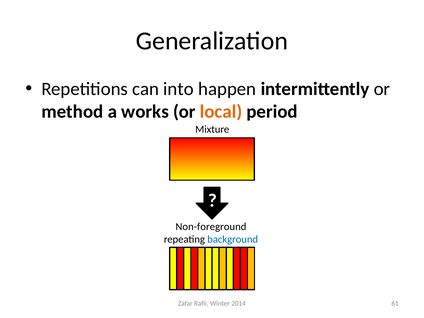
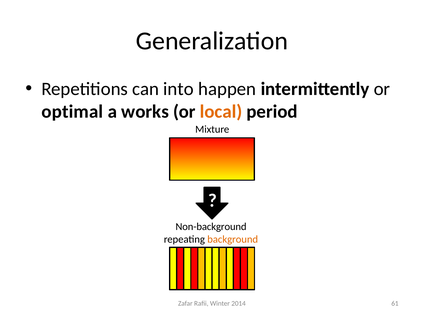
method: method -> optimal (72, 112)
Non-foreground: Non-foreground -> Non-background (211, 227)
background colour: blue -> orange (233, 239)
